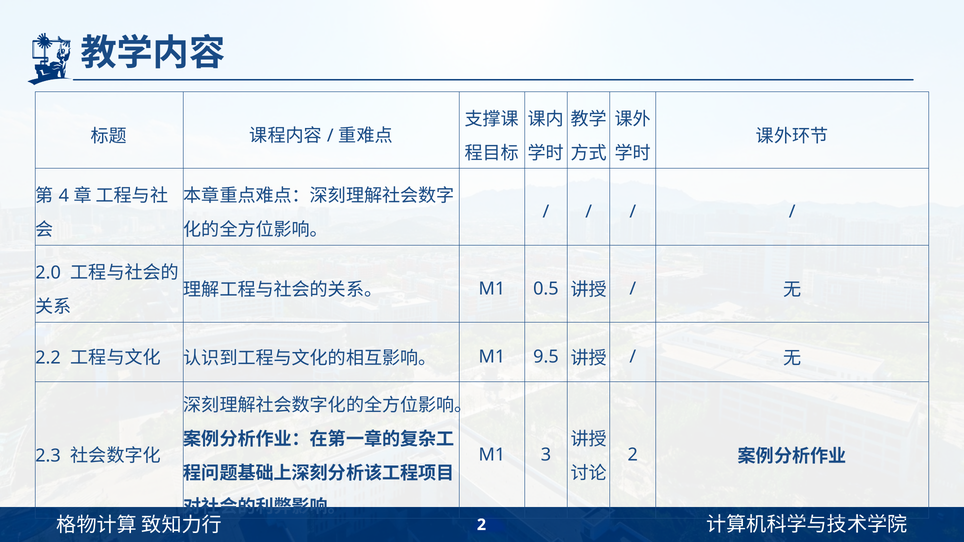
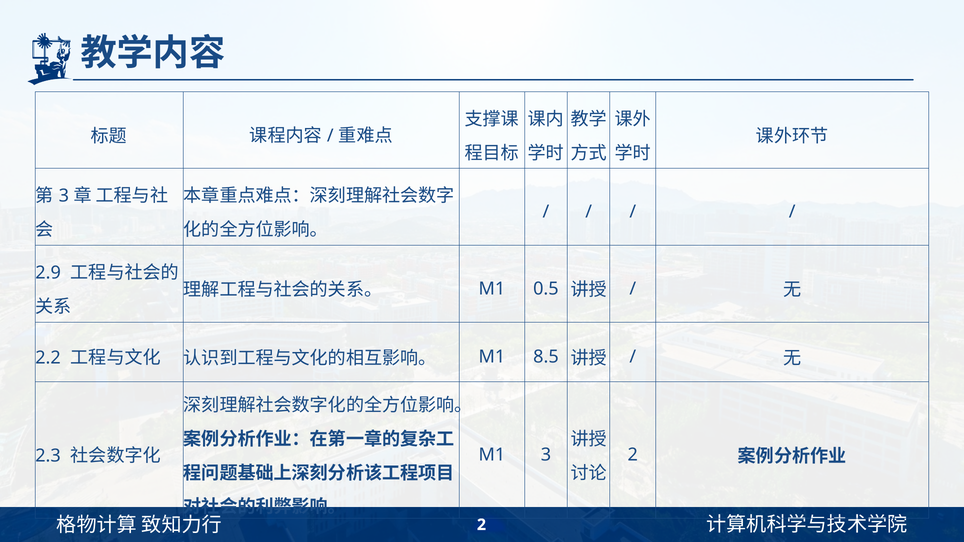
4: 4 -> 3 (64, 196)
2.0: 2.0 -> 2.9 (48, 273)
9.5: 9.5 -> 8.5 (546, 357)
